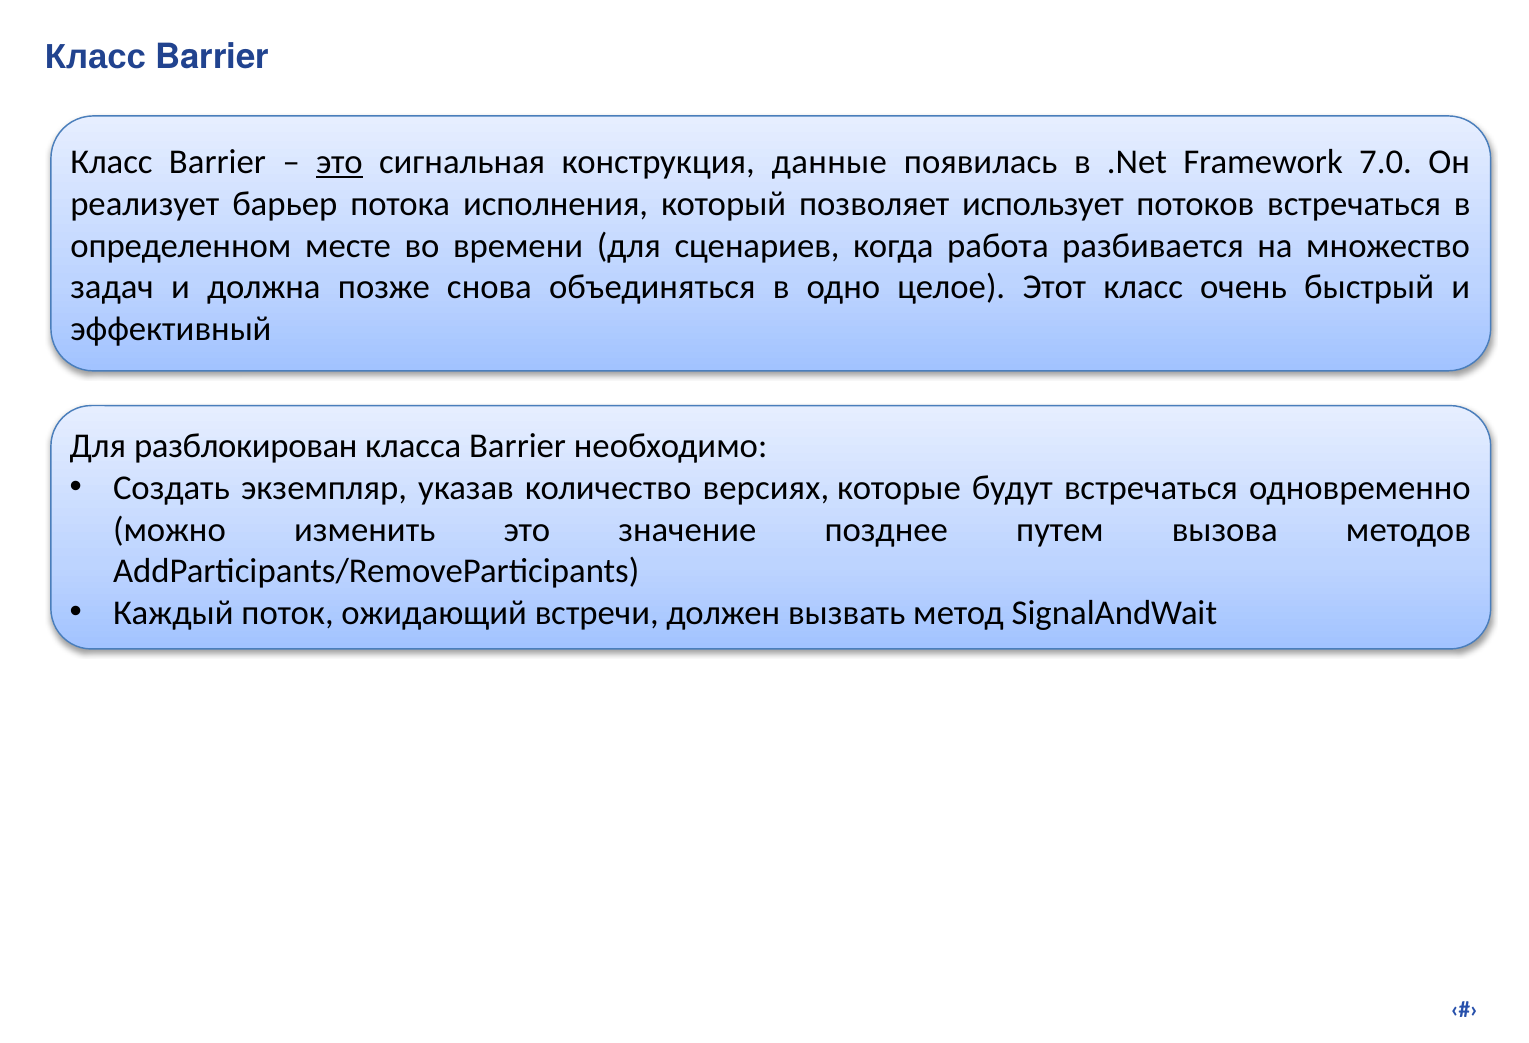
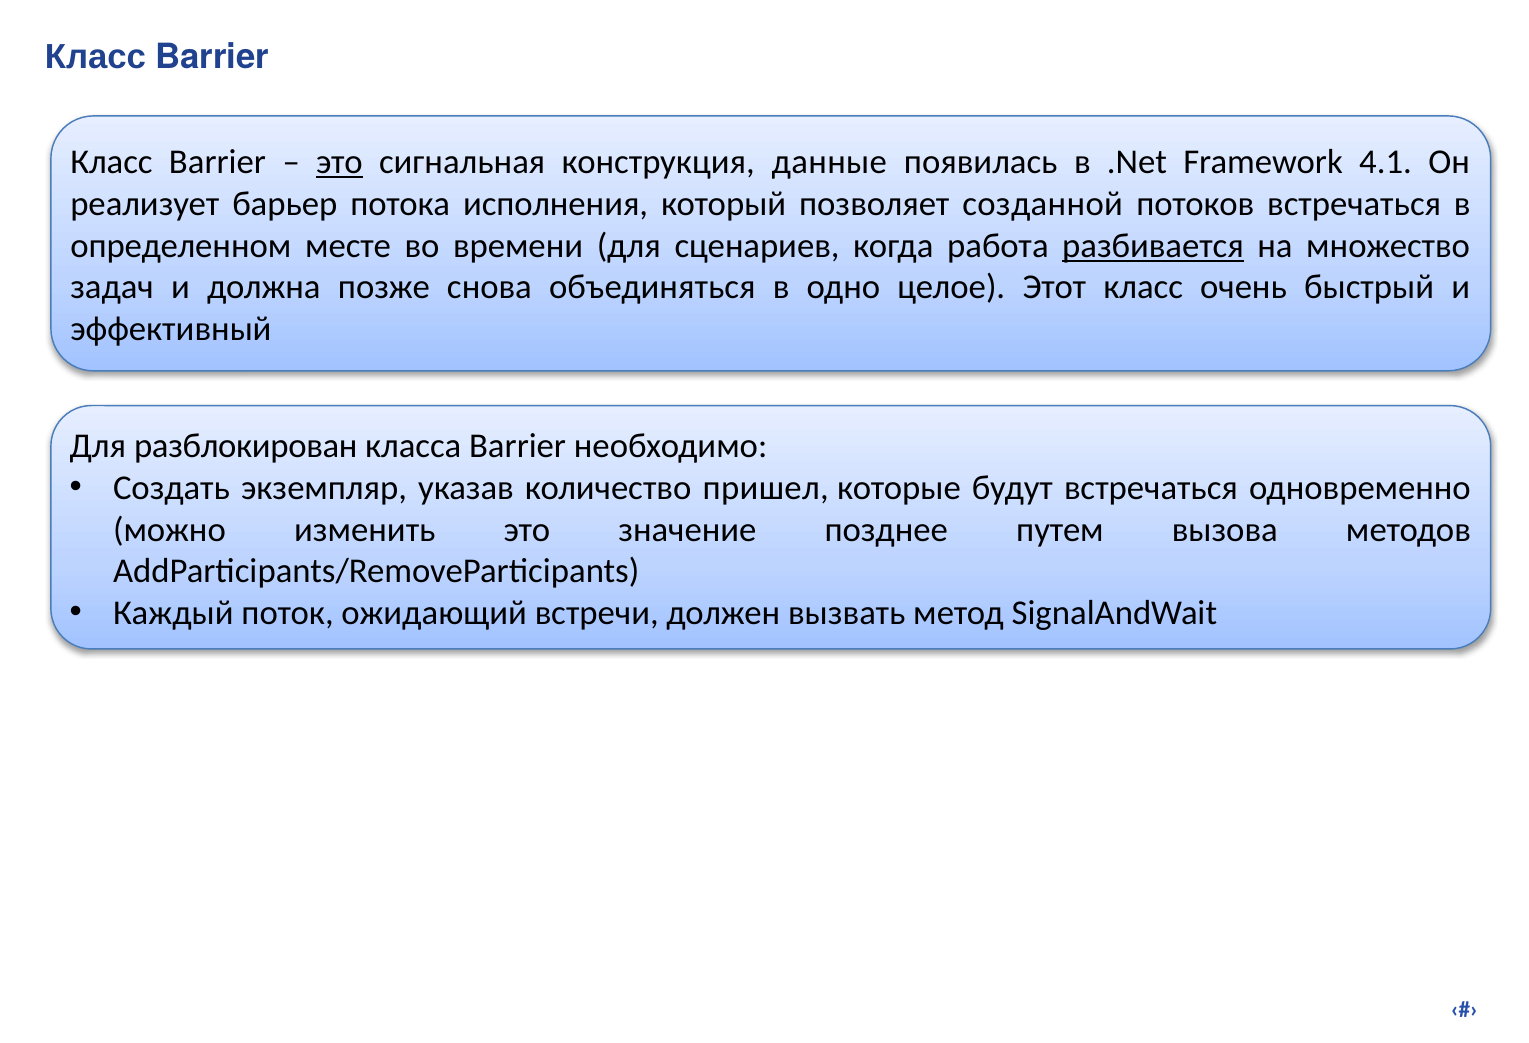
7.0: 7.0 -> 4.1 (1386, 162)
использует: использует -> созданной (1043, 204)
разбивается underline: none -> present (1153, 246)
версиях: версиях -> пришел (766, 488)
